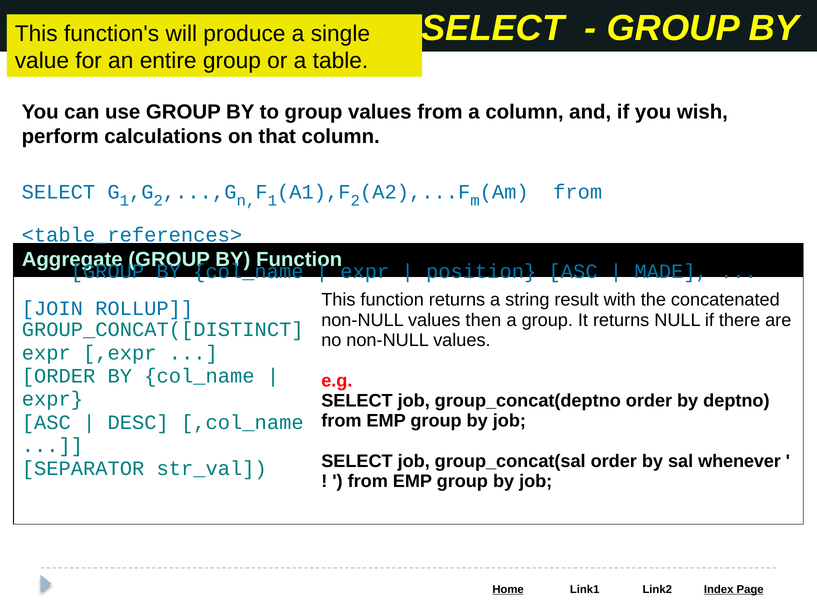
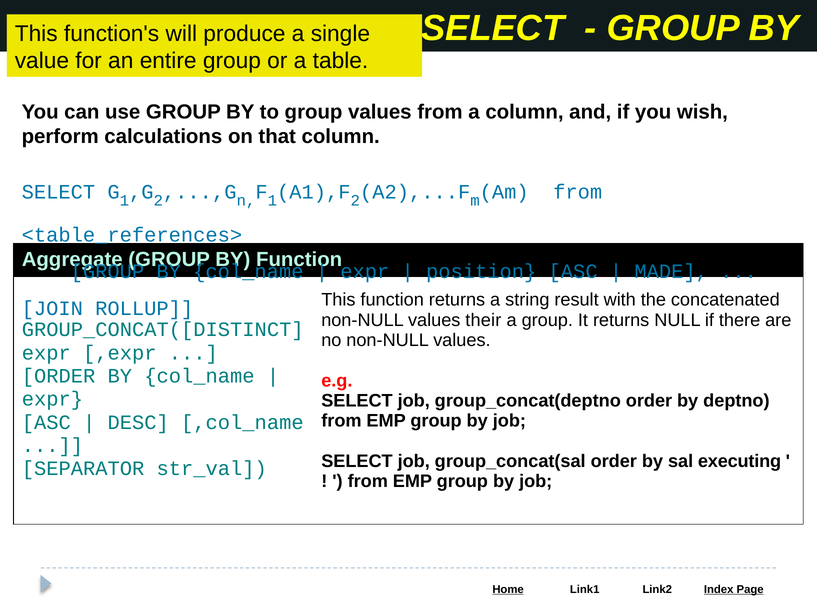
then: then -> their (483, 320)
whenever: whenever -> executing (740, 461)
